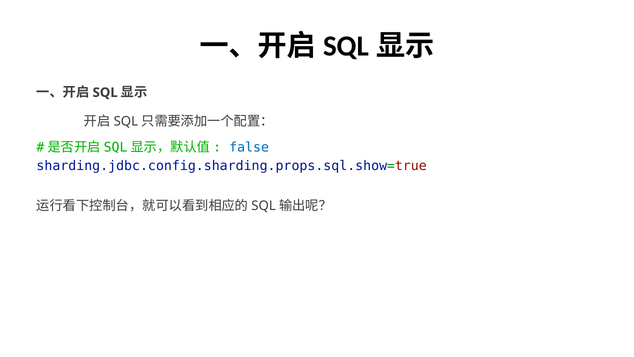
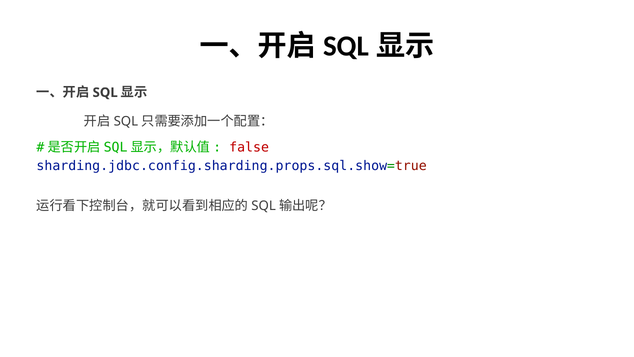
false colour: blue -> red (249, 147)
